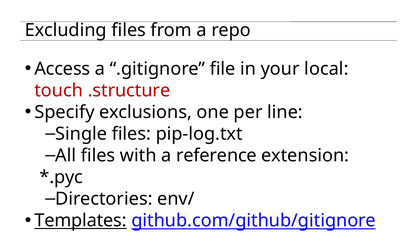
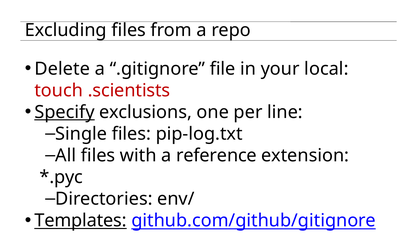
Access: Access -> Delete (62, 69)
.structure: .structure -> .scientists (129, 90)
Specify underline: none -> present (65, 112)
